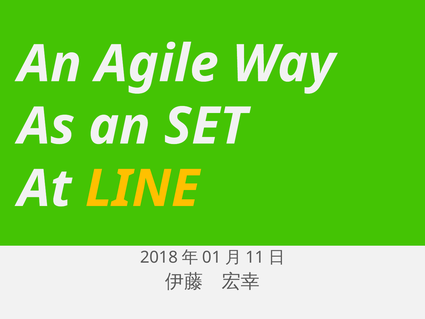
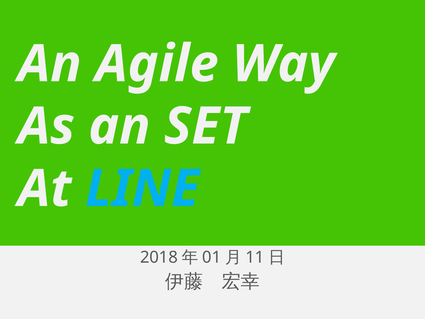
LINE colour: yellow -> light blue (142, 189)
